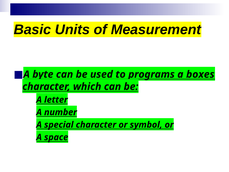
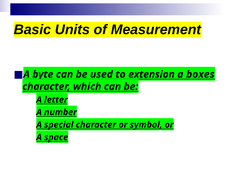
programs: programs -> extension (151, 74)
